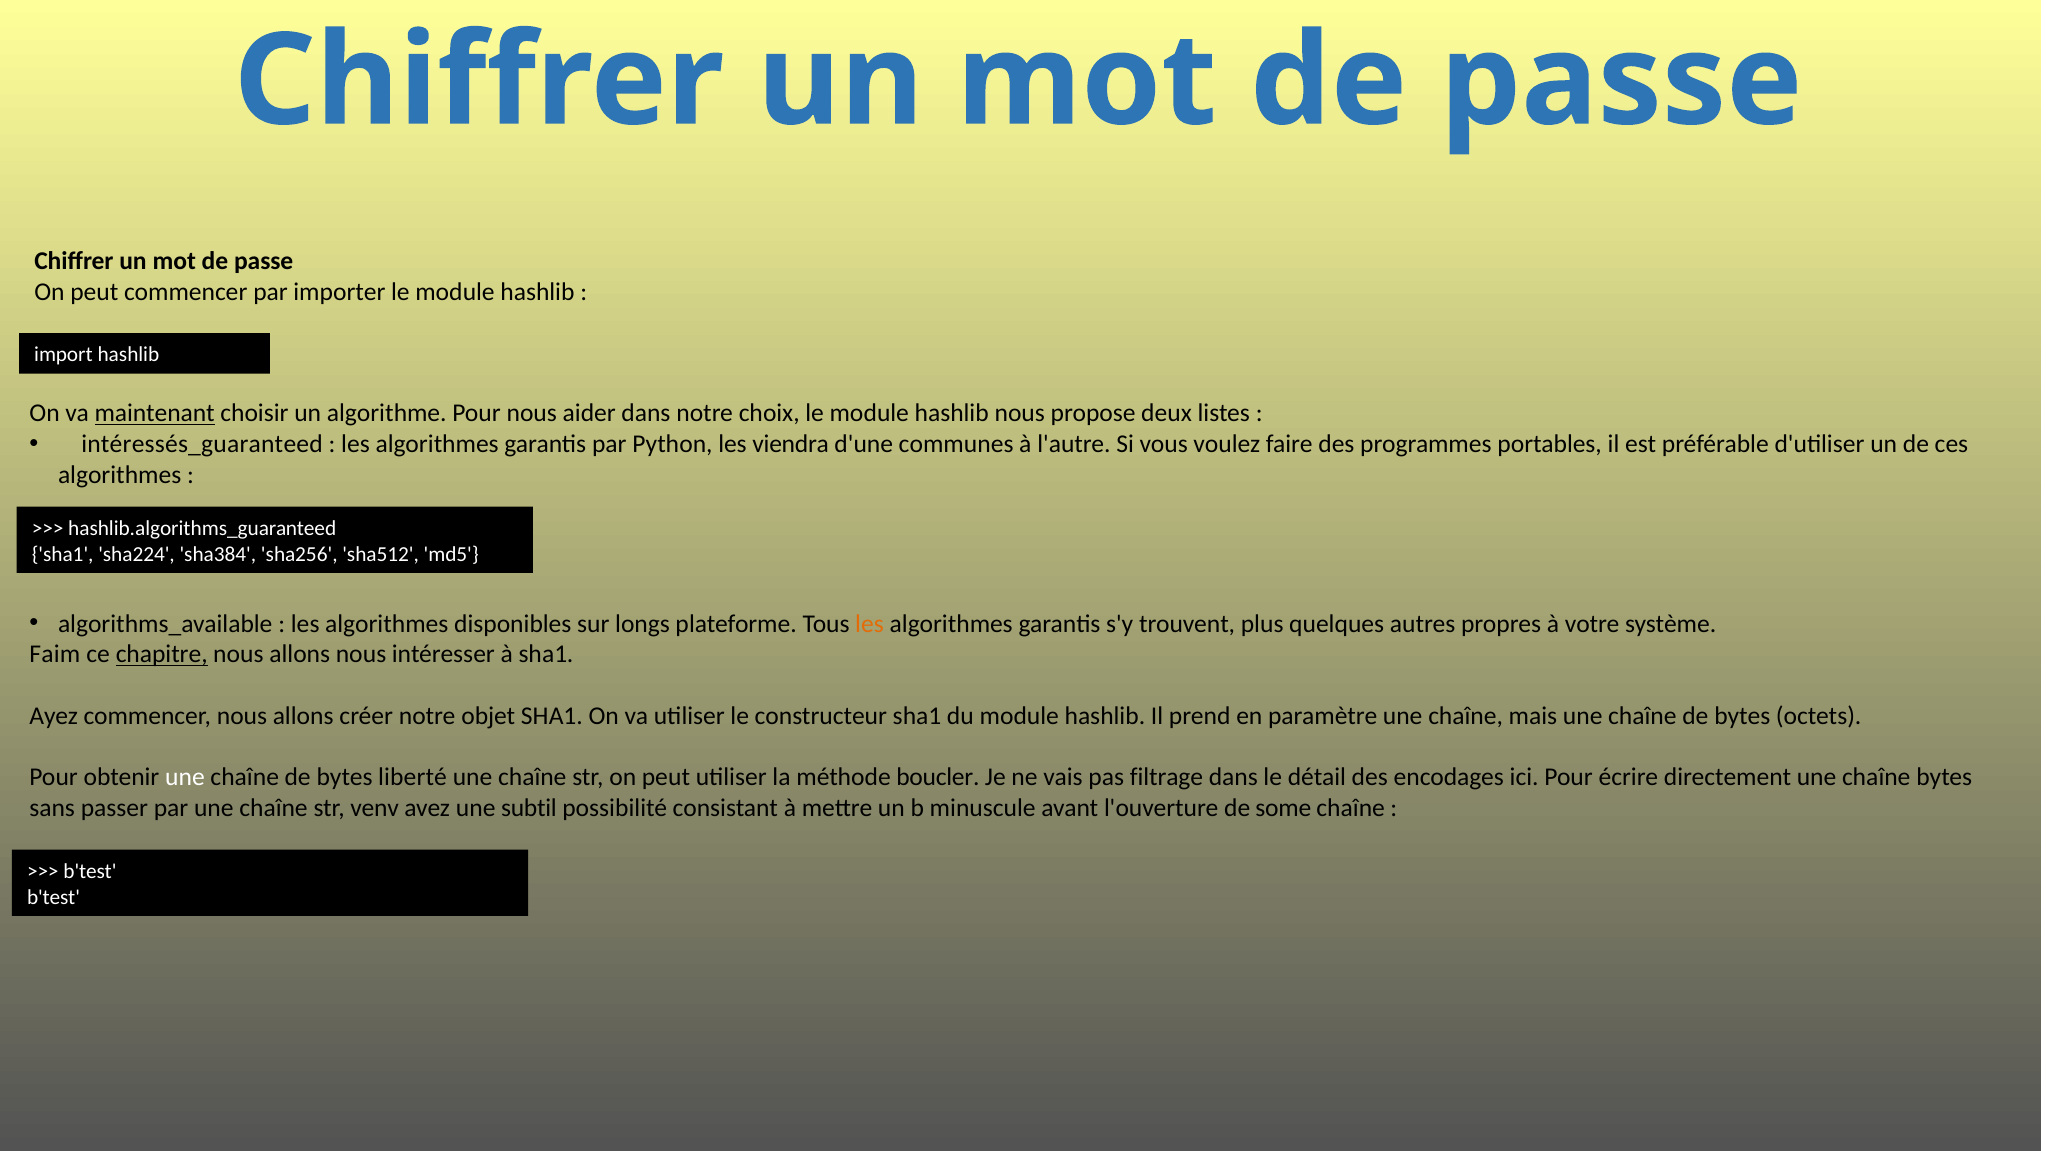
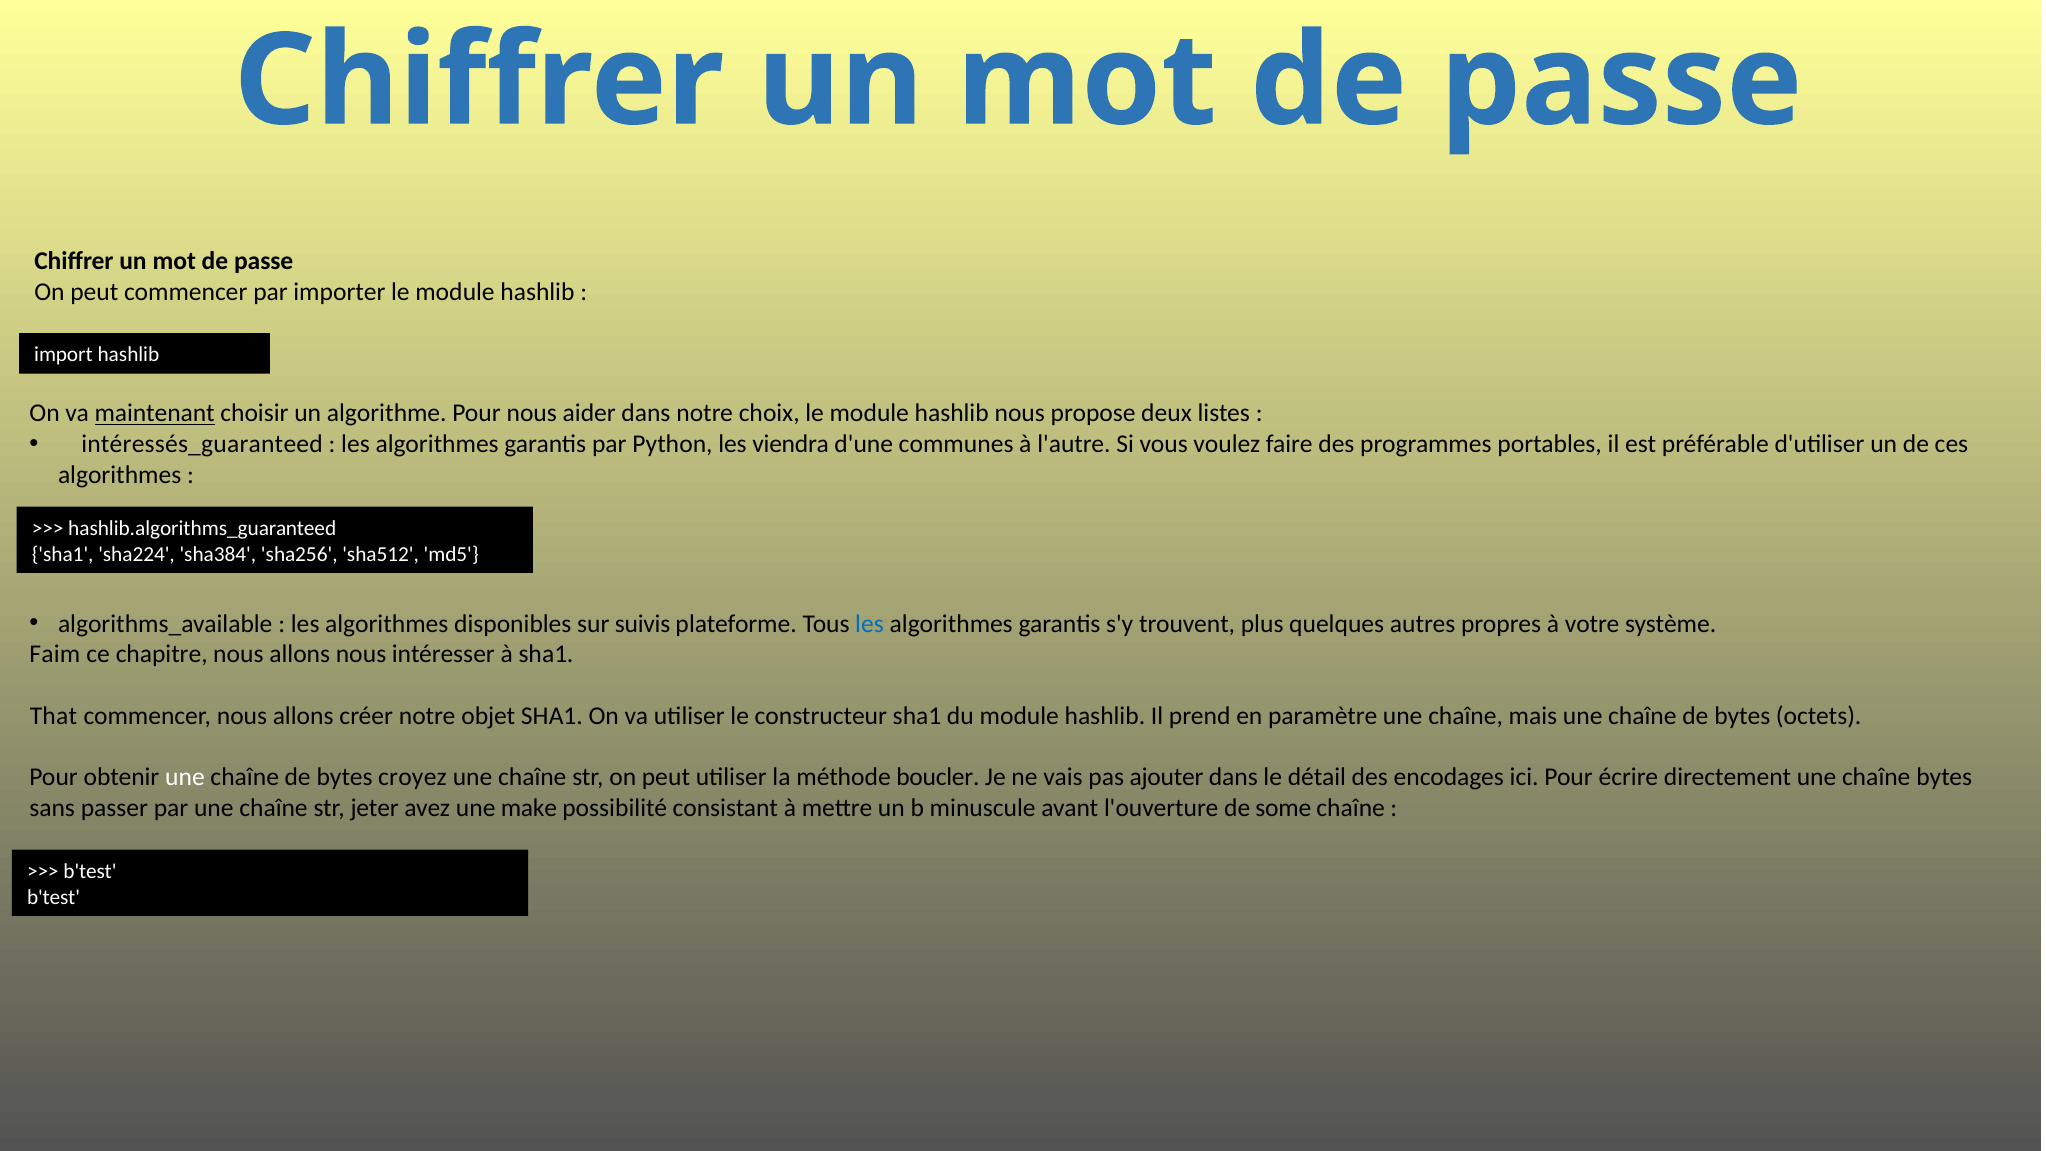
longs: longs -> suivis (643, 624)
les colour: orange -> blue (870, 624)
chapitre underline: present -> none (162, 654)
Ayez: Ayez -> That (53, 716)
liberté: liberté -> croyez (412, 777)
filtrage: filtrage -> ajouter (1167, 777)
venv: venv -> jeter (375, 808)
subtil: subtil -> make (529, 808)
